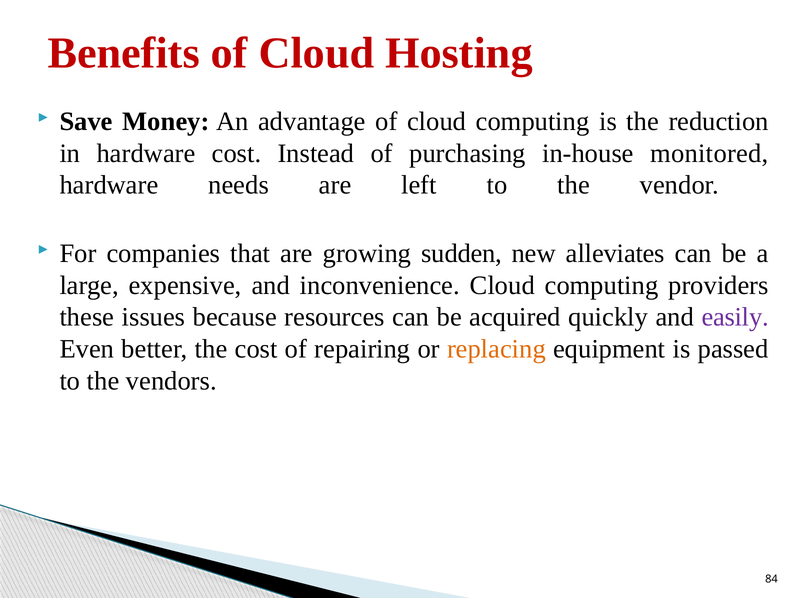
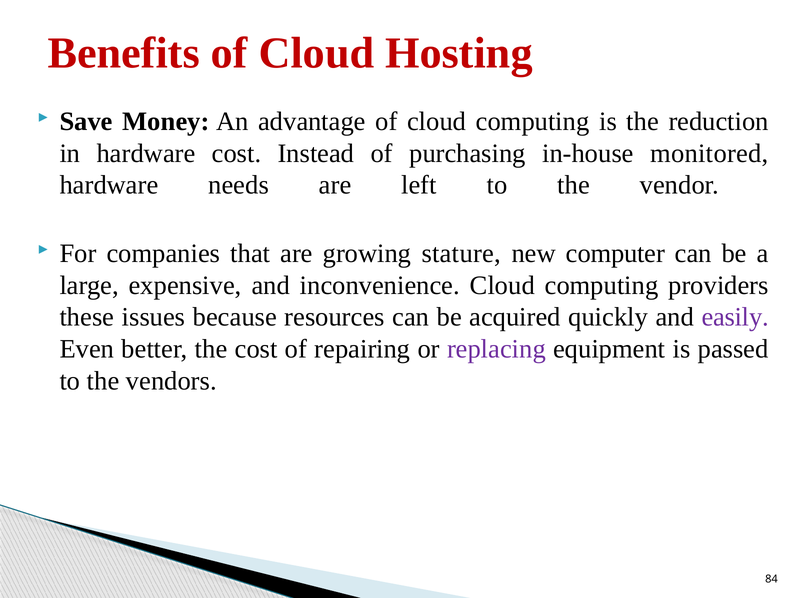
sudden: sudden -> stature (461, 253)
alleviates: alleviates -> computer (615, 253)
replacing colour: orange -> purple (496, 349)
